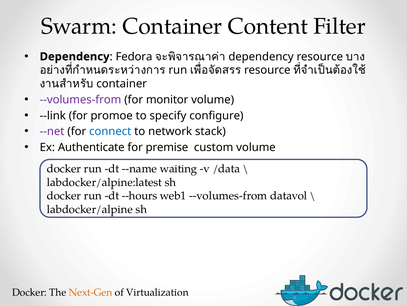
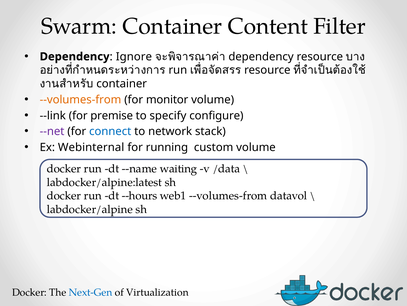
Fedora: Fedora -> Ignore (134, 56)
--volumes-from colour: purple -> orange (80, 100)
promoe: promoe -> premise (112, 115)
Authenticate: Authenticate -> Webinternal (91, 147)
premise: premise -> running (167, 147)
Next-Gen colour: orange -> blue (91, 292)
